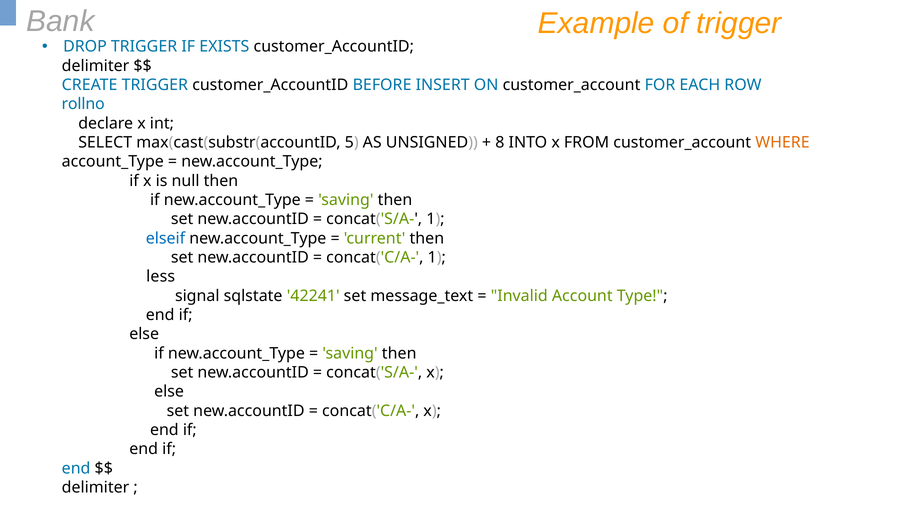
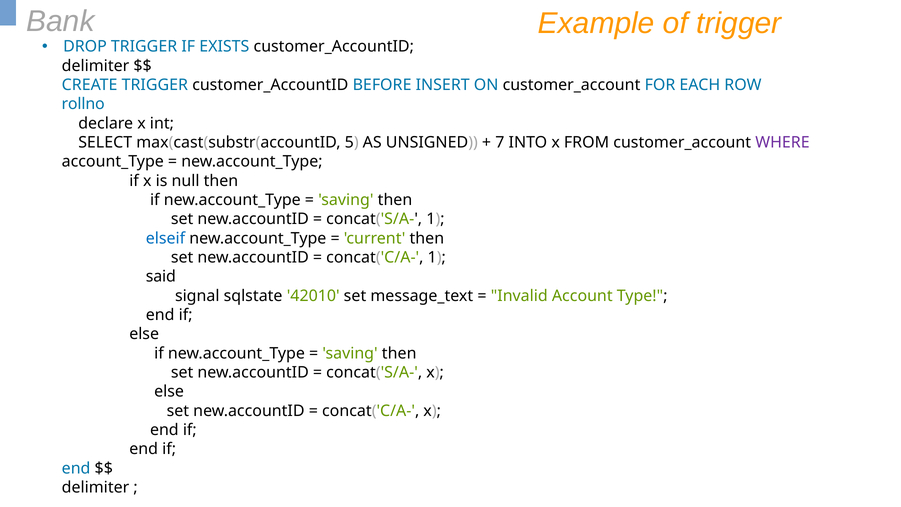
8: 8 -> 7 (500, 142)
WHERE colour: orange -> purple (782, 142)
less: less -> said (161, 277)
42241: 42241 -> 42010 (313, 296)
